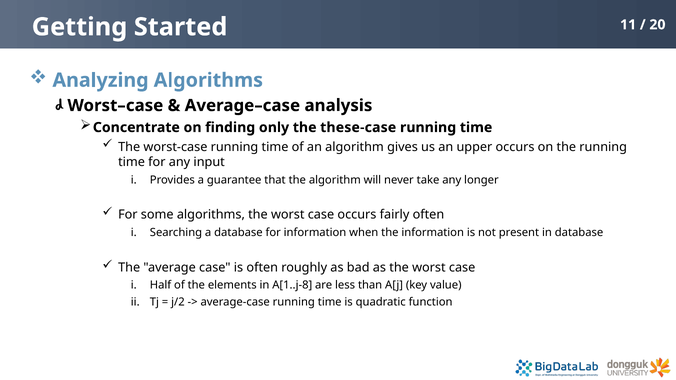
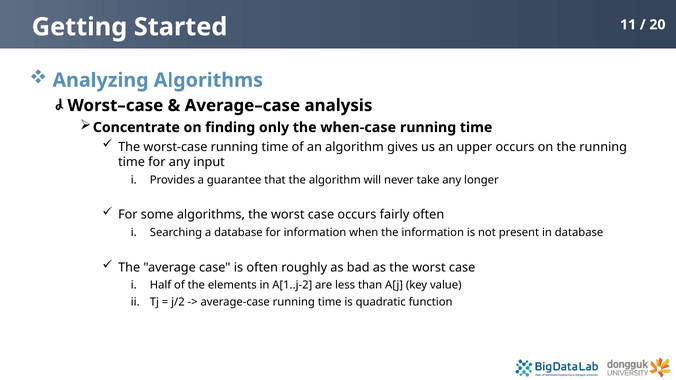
these-case: these-case -> when-case (358, 128)
A[1..j-8: A[1..j-8 -> A[1..j-2 (292, 285)
